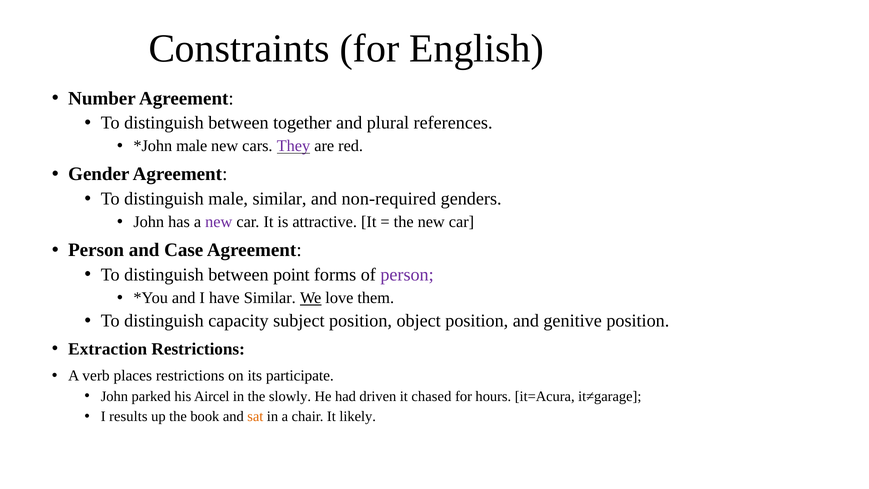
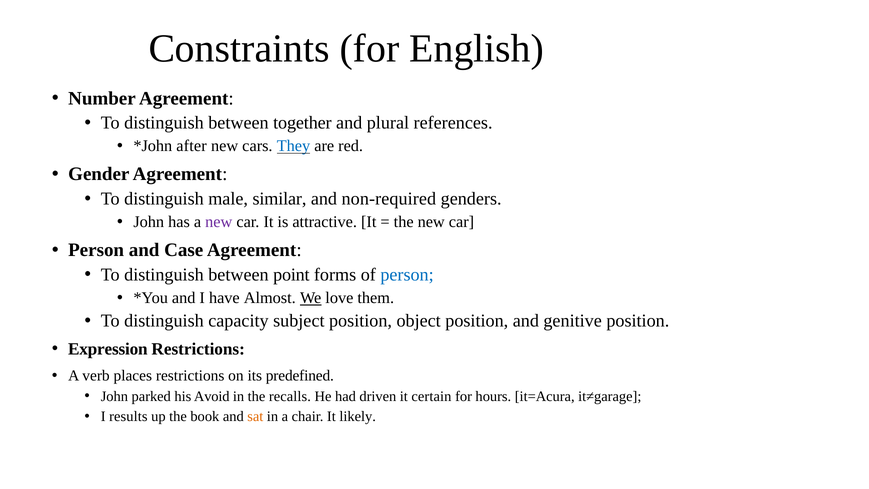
male: male -> after (192, 146)
They colour: purple -> blue (293, 146)
person colour: purple -> blue (407, 275)
have Similar: Similar -> Almost (270, 298)
Extraction: Extraction -> Expression (108, 349)
participate: participate -> predefined (300, 376)
Aircel: Aircel -> Avoid (212, 396)
slowly: slowly -> recalls (290, 396)
chased: chased -> certain (431, 396)
